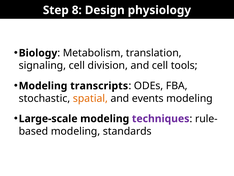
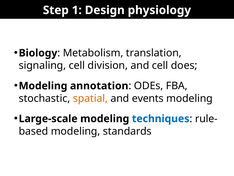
8: 8 -> 1 (77, 10)
tools: tools -> does (184, 65)
transcripts: transcripts -> annotation (99, 86)
techniques colour: purple -> blue (161, 118)
